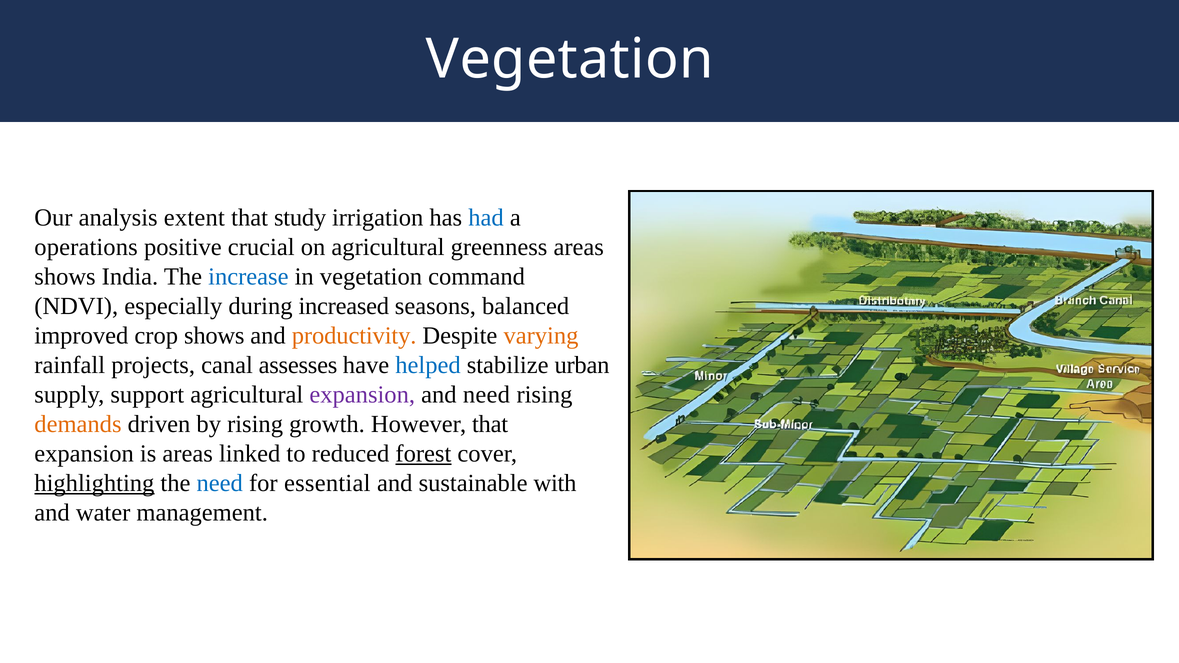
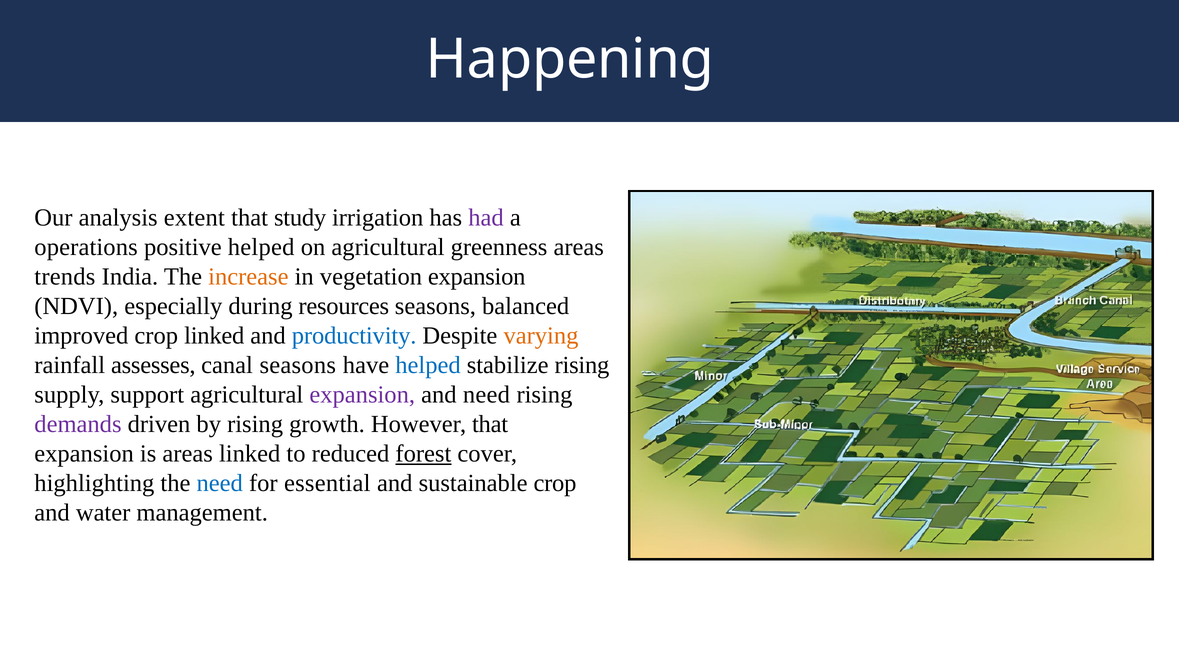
Vegetation: Vegetation -> Happening (570, 60)
had colour: blue -> purple (486, 218)
positive crucial: crucial -> helped (261, 247)
shows: shows -> trends (65, 277)
increase colour: blue -> orange (248, 277)
vegetation command: command -> expansion (477, 277)
increased: increased -> resources (344, 306)
crop shows: shows -> linked (214, 336)
productivity colour: orange -> blue (354, 336)
projects: projects -> assesses (153, 365)
canal assesses: assesses -> seasons (298, 365)
stabilize urban: urban -> rising (582, 365)
demands colour: orange -> purple (78, 424)
highlighting underline: present -> none (94, 483)
sustainable with: with -> crop (555, 483)
